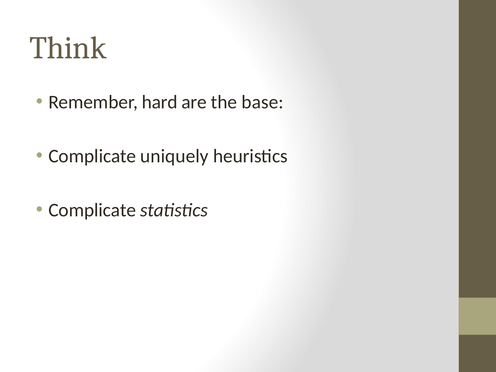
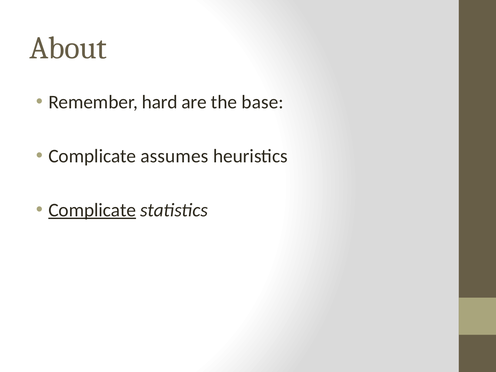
Think: Think -> About (68, 48)
uniquely: uniquely -> assumes (174, 156)
Complicate underline: none -> present (92, 210)
